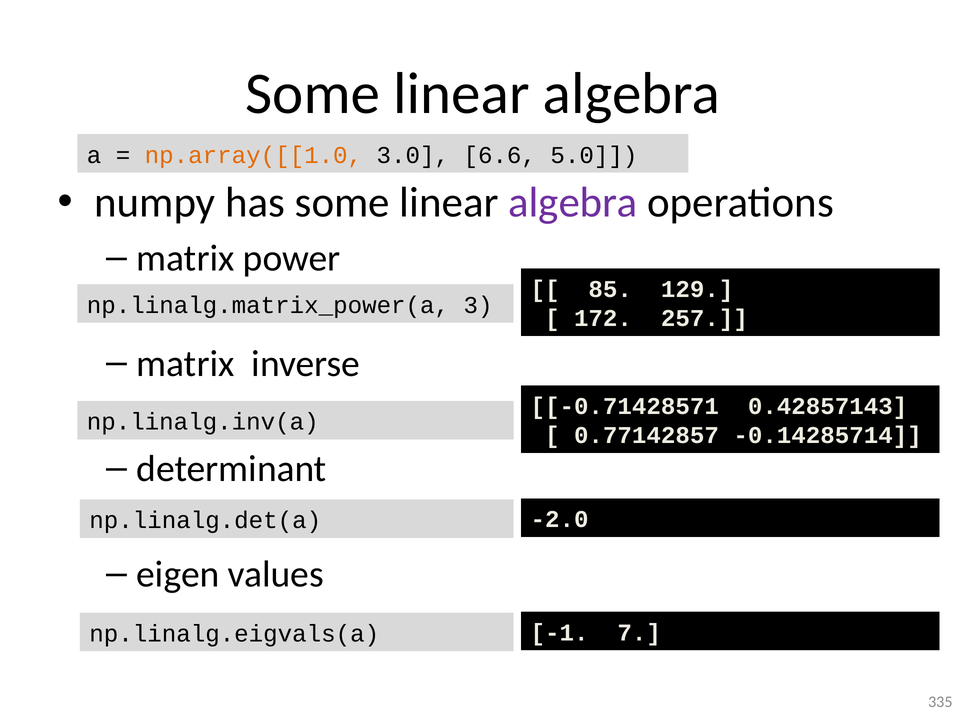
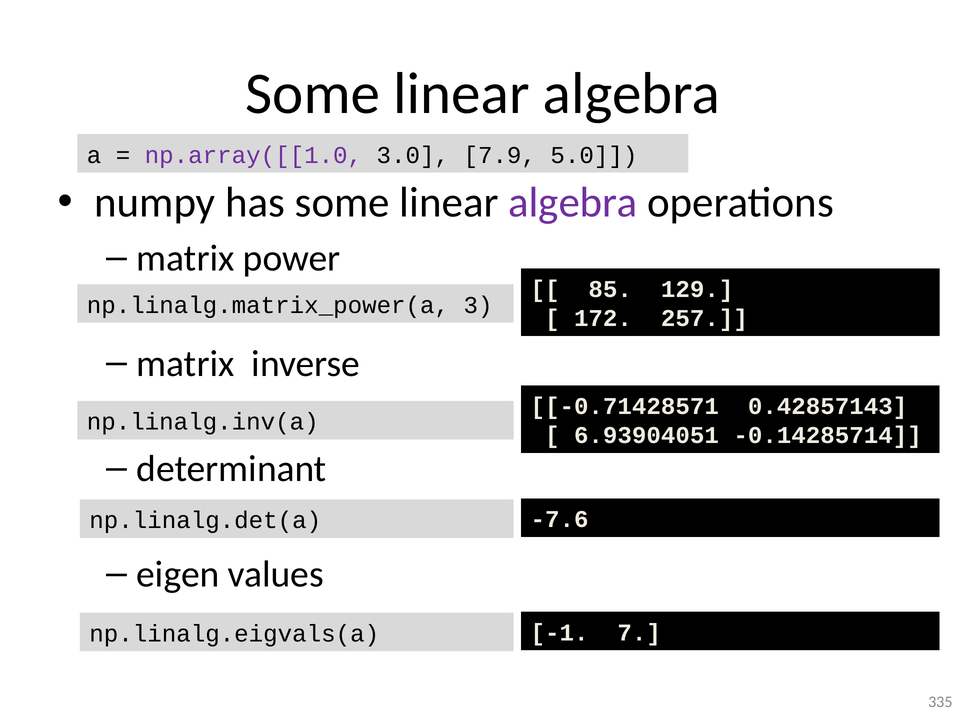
np.array([[1.0 colour: orange -> purple (253, 155)
6.6: 6.6 -> 7.9 (500, 155)
0.77142857: 0.77142857 -> 6.93904051 (646, 435)
-2.0: -2.0 -> -7.6 (560, 519)
